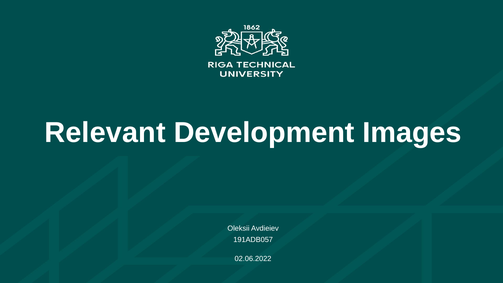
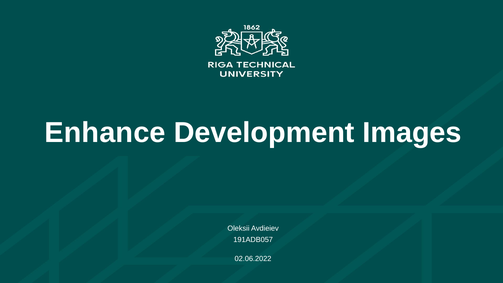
Relevant: Relevant -> Enhance (105, 133)
